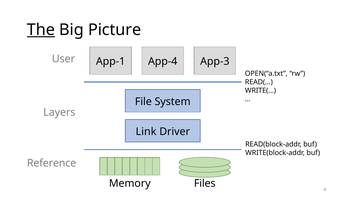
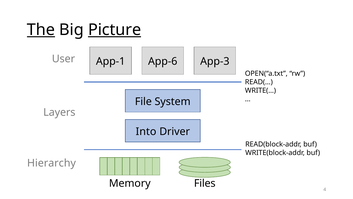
Picture underline: none -> present (115, 30)
App-4: App-4 -> App-6 (163, 61)
Link: Link -> Into (146, 131)
Reference: Reference -> Hierarchy (52, 163)
